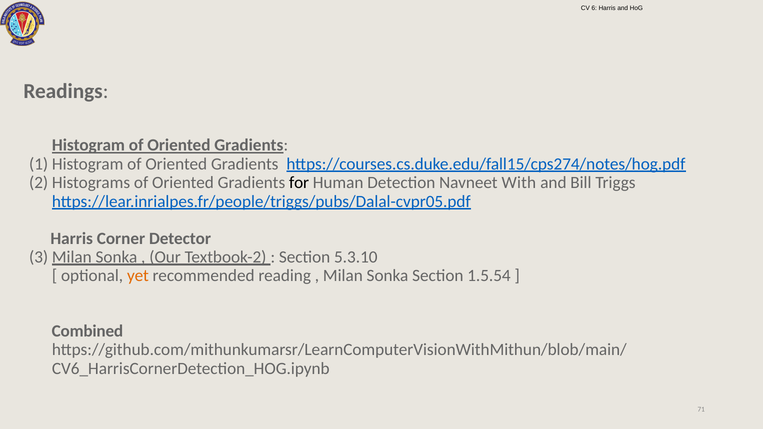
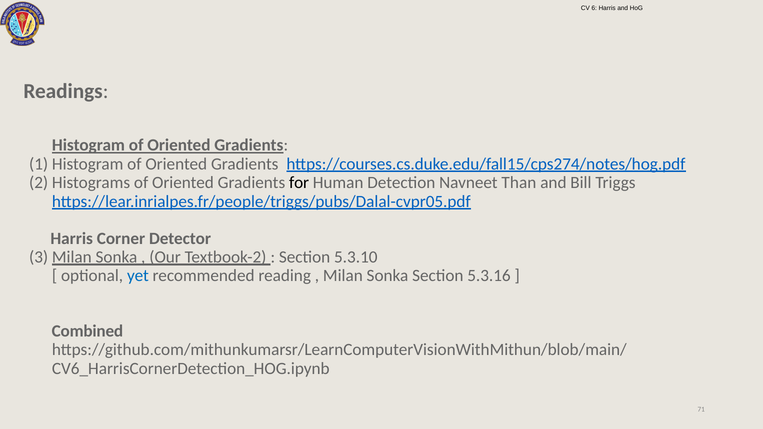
With: With -> Than (519, 183)
yet colour: orange -> blue (138, 276)
1.5.54: 1.5.54 -> 5.3.16 (489, 276)
